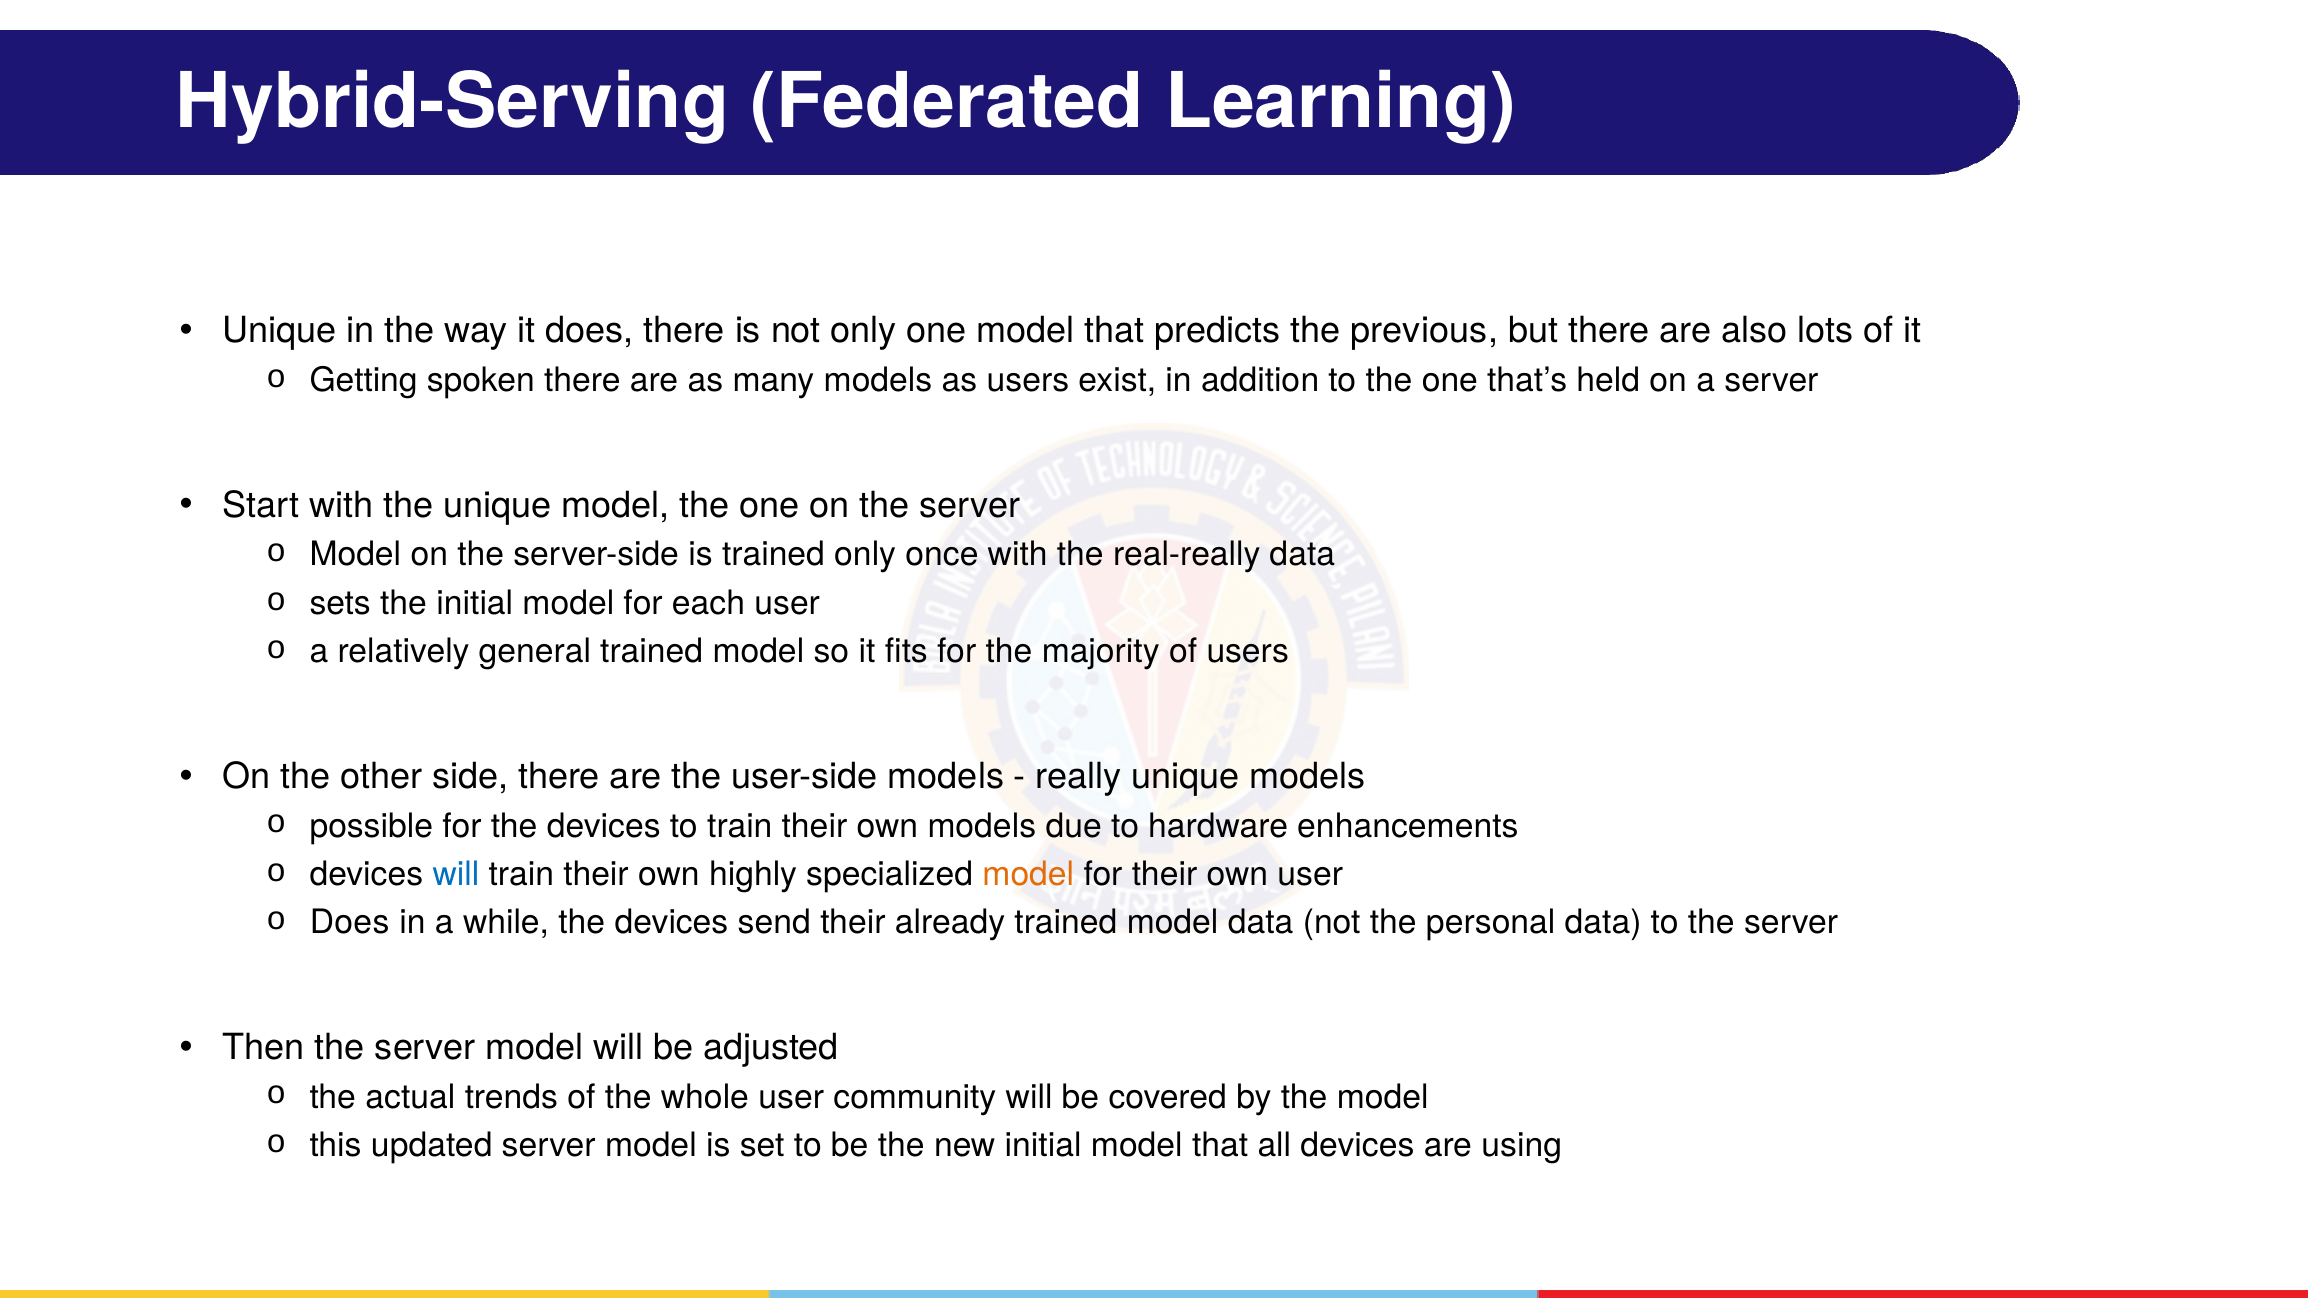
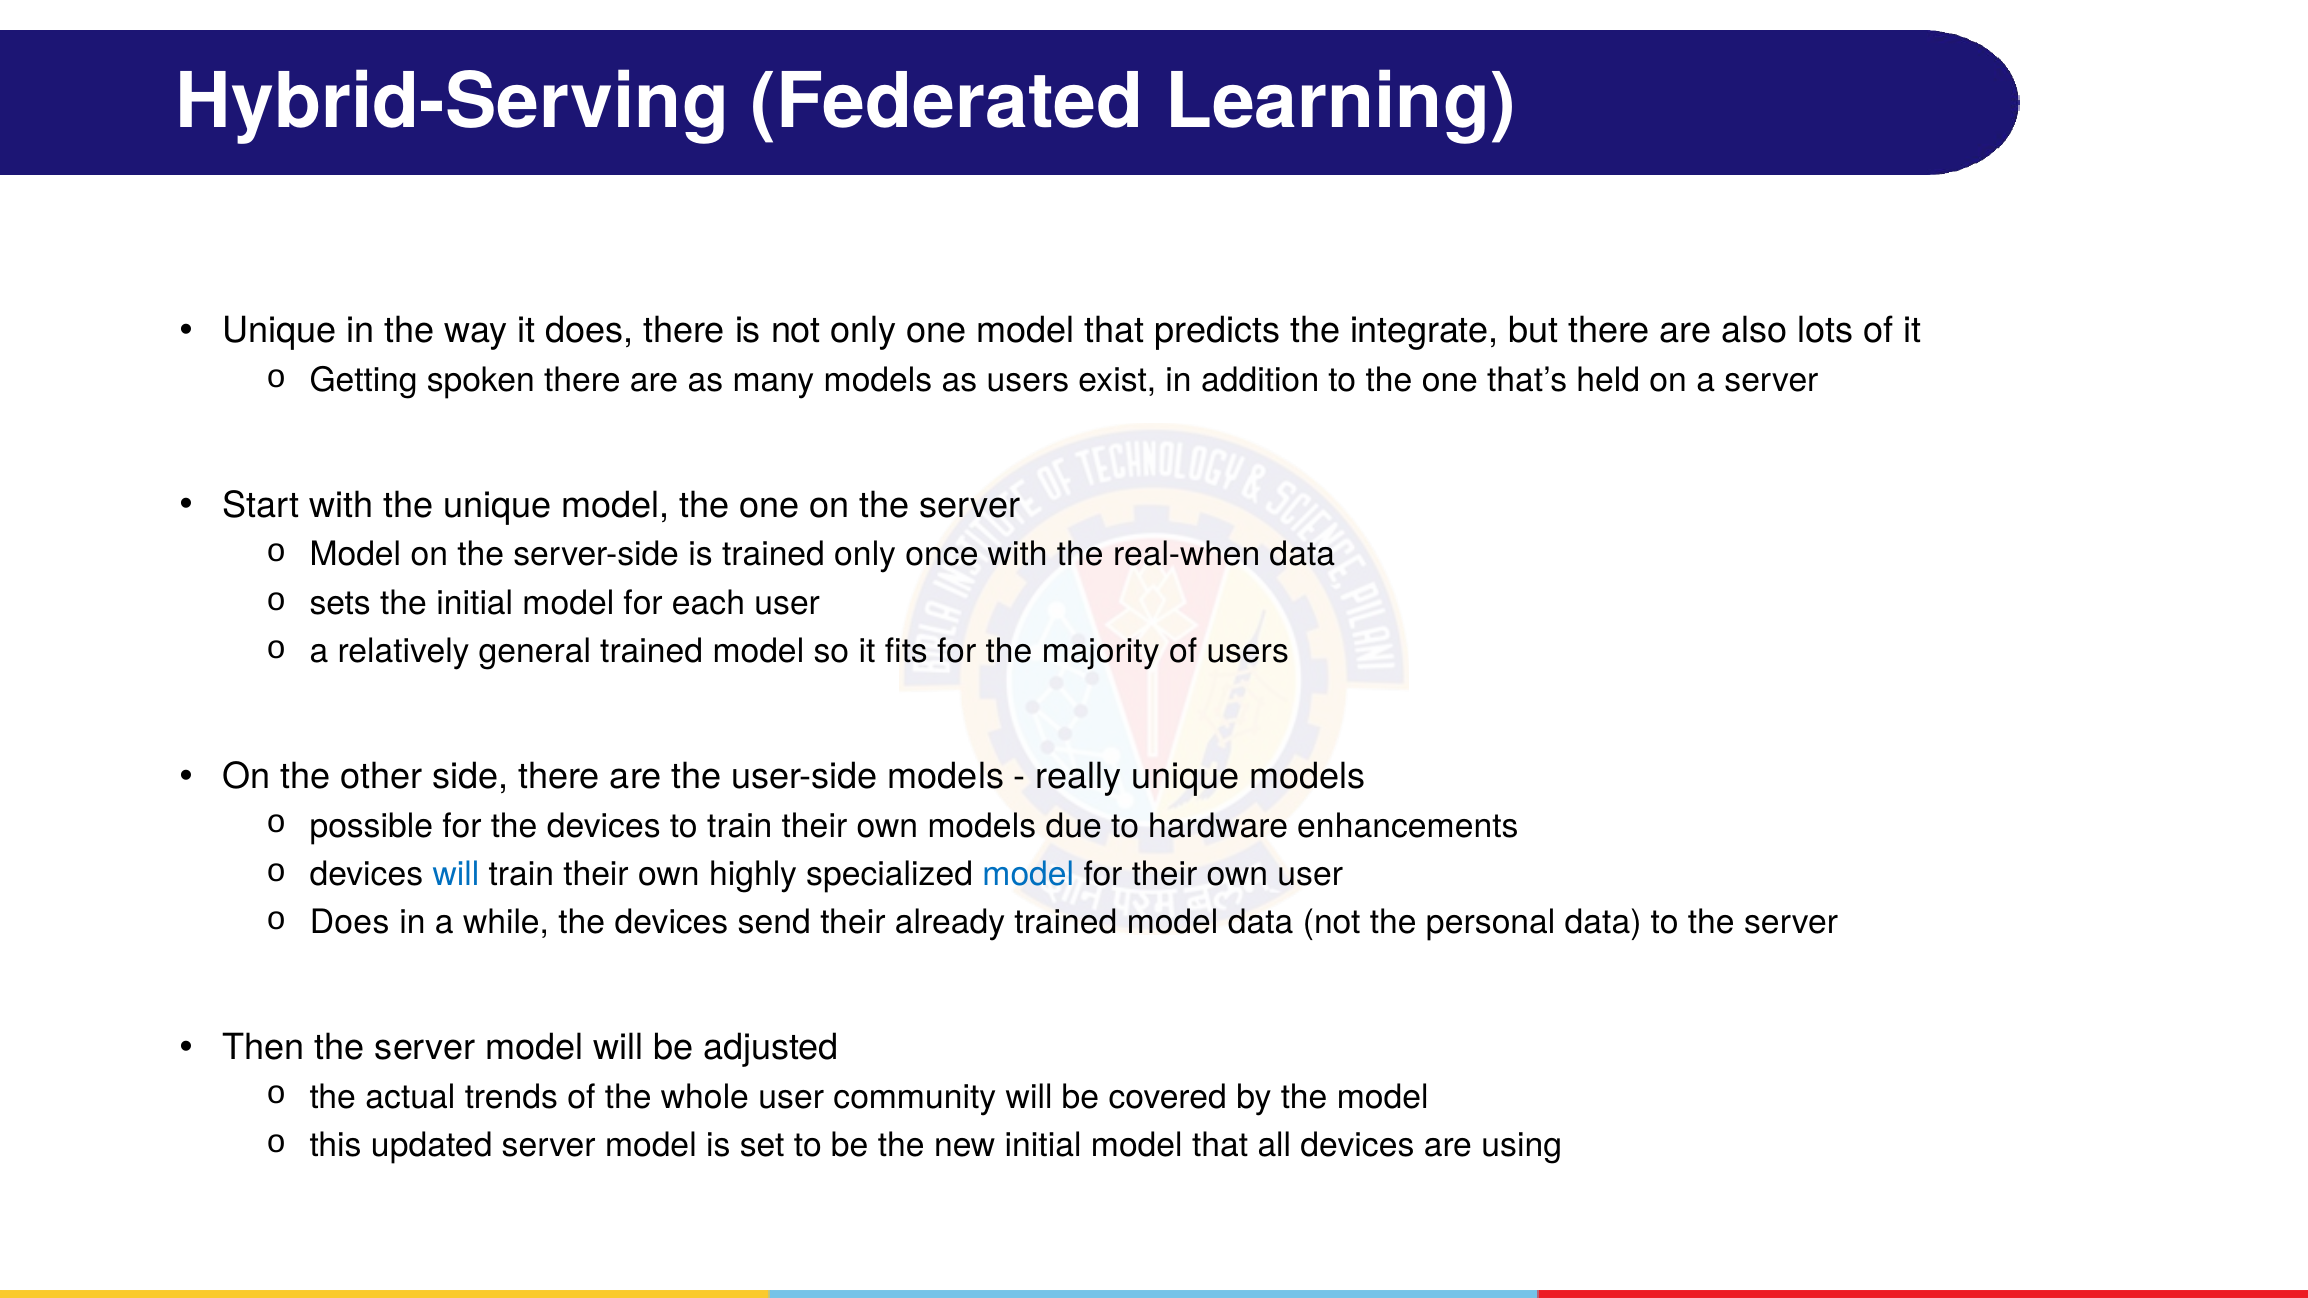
previous: previous -> integrate (1424, 331)
real-really: real-really -> real-when (1187, 555)
model colour: orange -> blue (1028, 874)
